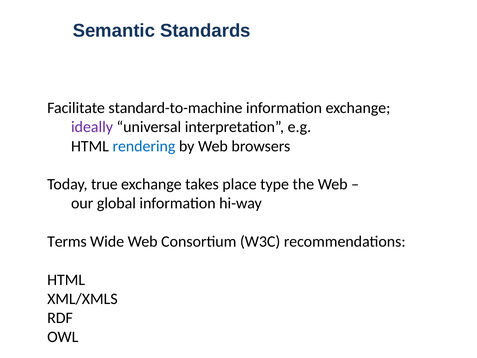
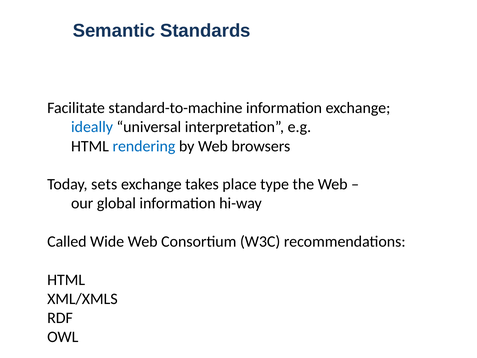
ideally colour: purple -> blue (92, 127)
true: true -> sets (104, 184)
Terms: Terms -> Called (67, 241)
